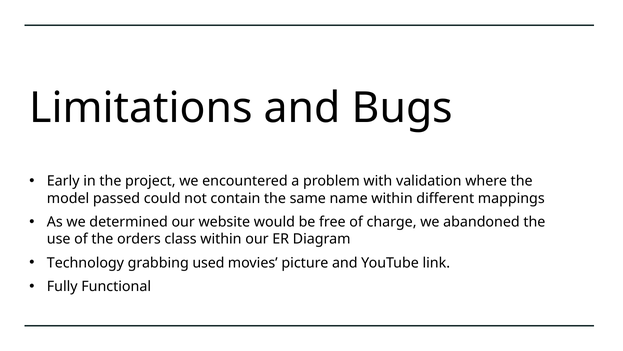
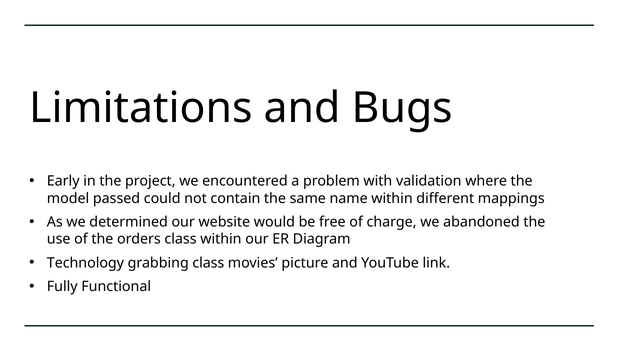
grabbing used: used -> class (208, 262)
